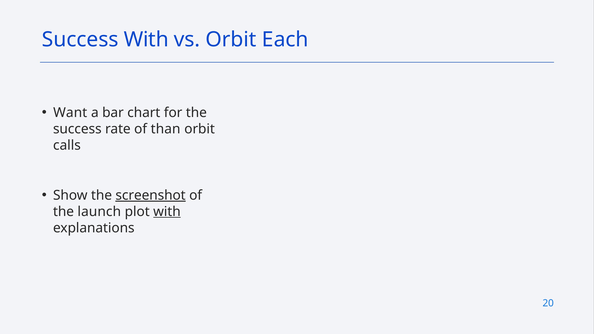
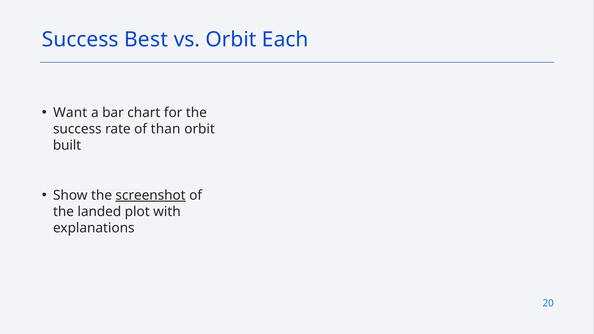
Success With: With -> Best (146, 40)
calls: calls -> built (67, 145)
launch: launch -> landed (99, 212)
with underline: present -> none (167, 212)
